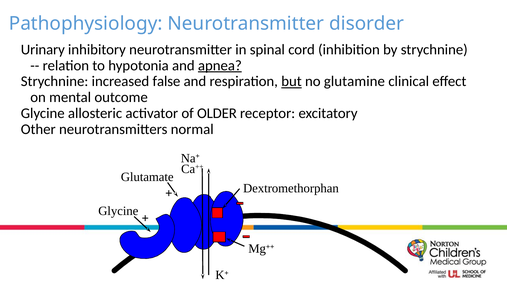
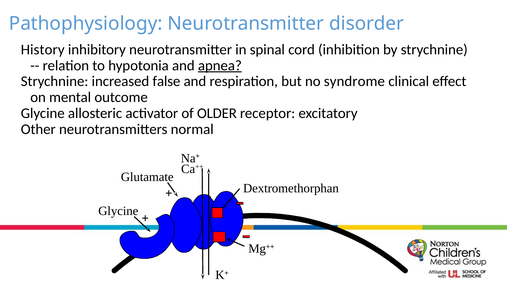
Urinary: Urinary -> History (43, 50)
but underline: present -> none (291, 81)
glutamine: glutamine -> syndrome (354, 81)
